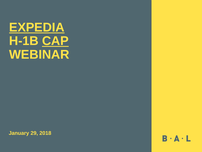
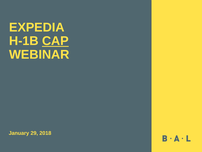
EXPEDIA underline: present -> none (37, 27)
